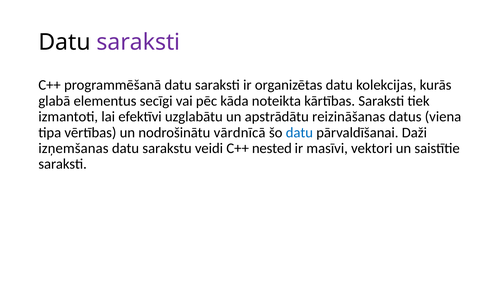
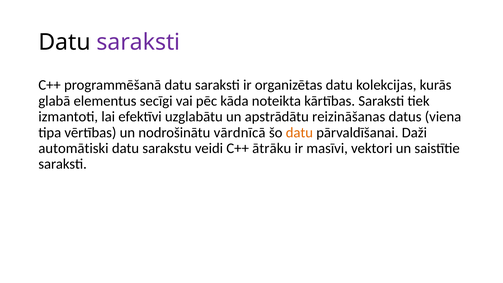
datu colour: blue -> orange (299, 132)
izņemšanas: izņemšanas -> automātiski (73, 148)
nested: nested -> ātrāku (272, 148)
